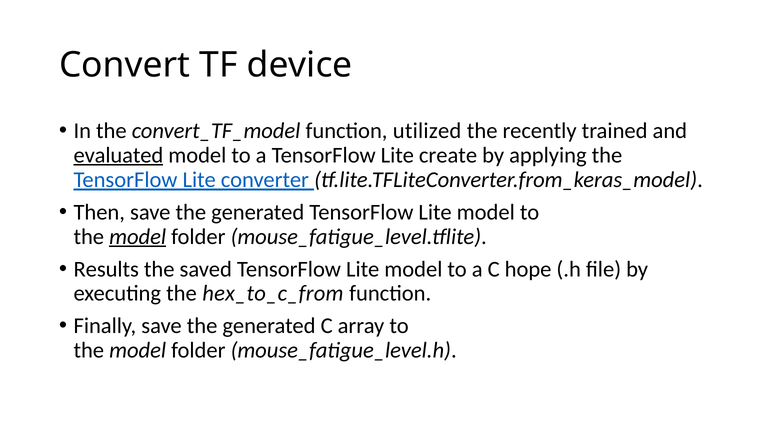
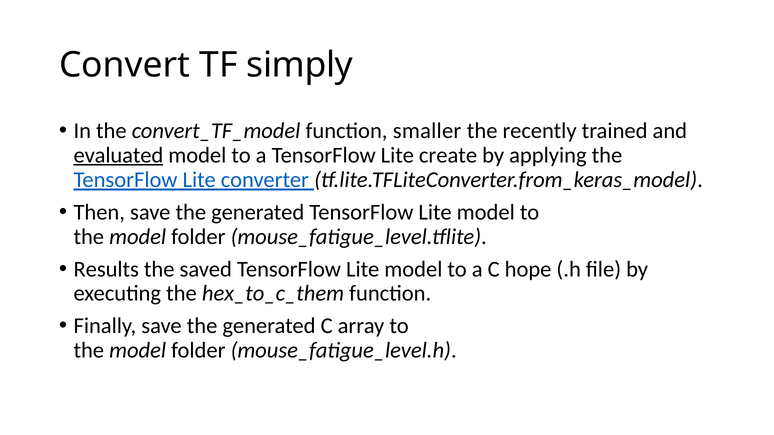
device: device -> simply (300, 65)
utilized: utilized -> smaller (427, 131)
model underline: present -> none (138, 237)
hex_to_c_from: hex_to_c_from -> hex_to_c_them (273, 294)
